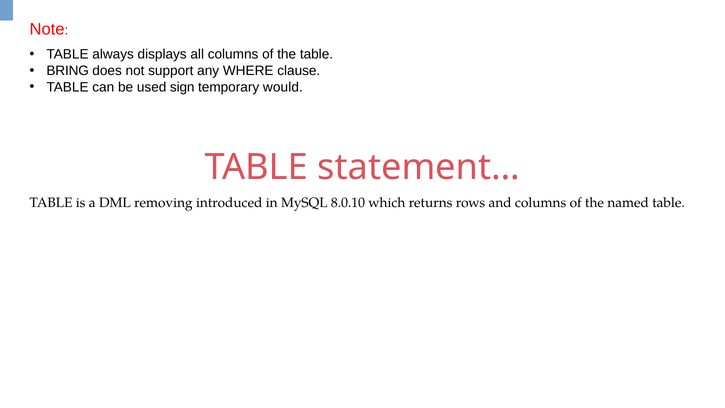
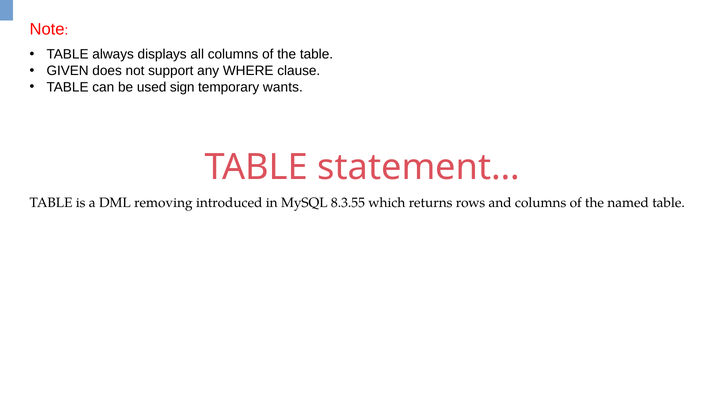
BRING: BRING -> GIVEN (68, 71)
would: would -> wants (283, 87)
8.0.10: 8.0.10 -> 8.3.55 (348, 203)
